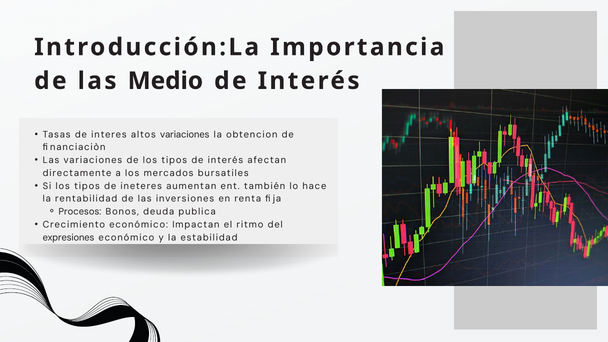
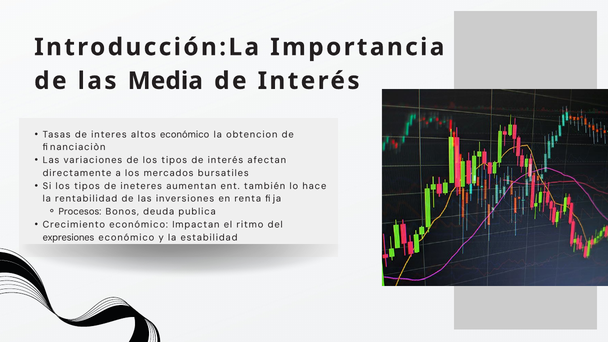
Medio: Medio -> Media (165, 81)
altos variaciones: variaciones -> económico (185, 134)
